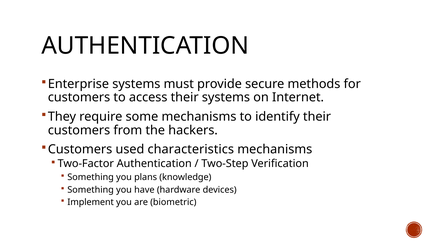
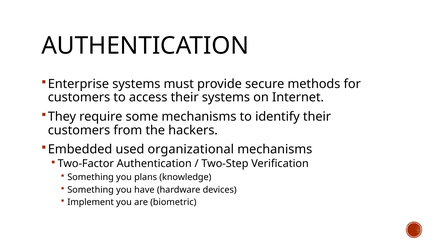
Customers: Customers -> Embedded (80, 149)
characteristics: characteristics -> organizational (191, 149)
